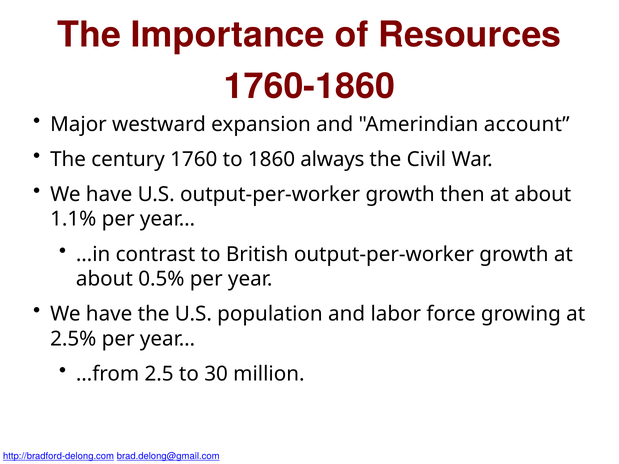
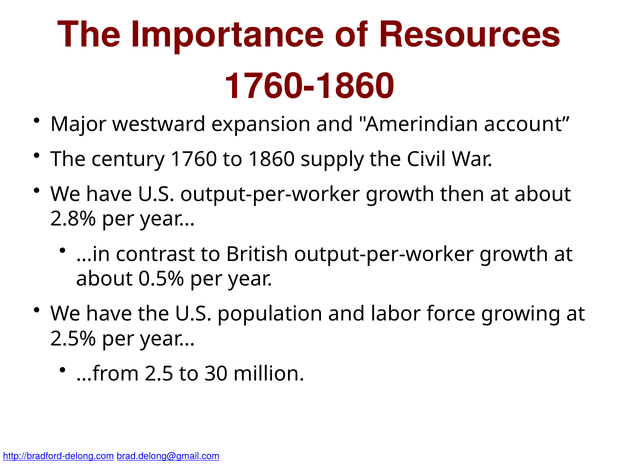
always: always -> supply (332, 159)
1.1%: 1.1% -> 2.8% (73, 219)
